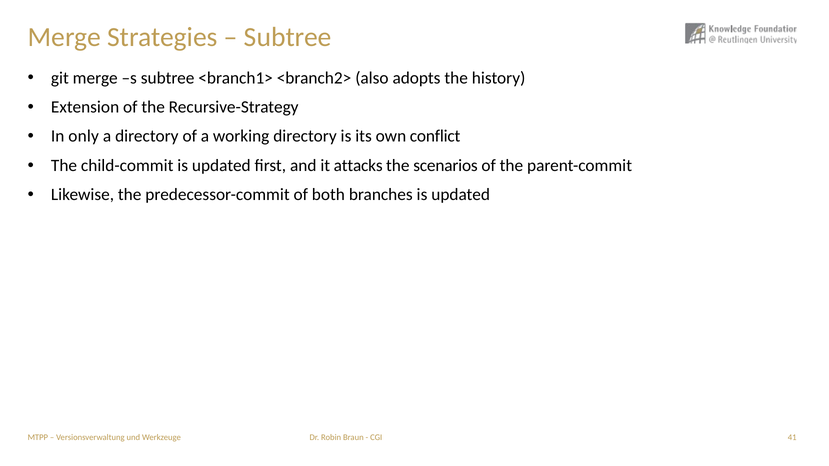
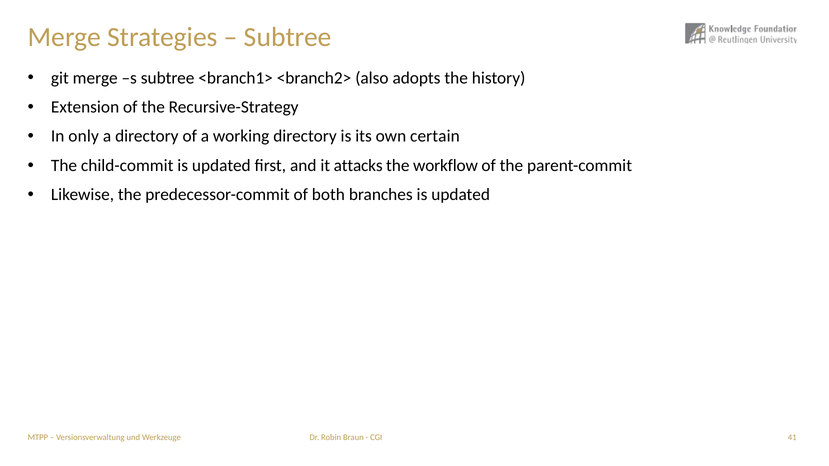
conflict: conflict -> certain (435, 136)
scenarios: scenarios -> workflow (445, 166)
